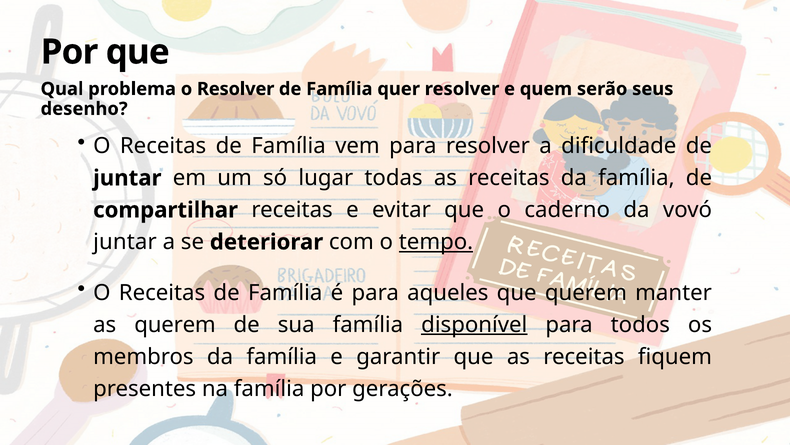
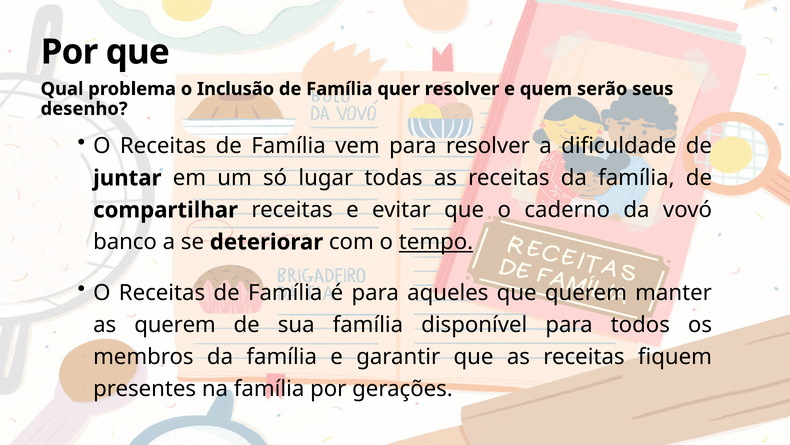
o Resolver: Resolver -> Inclusão (236, 89)
juntar: juntar -> banco (125, 242)
disponível underline: present -> none (474, 324)
